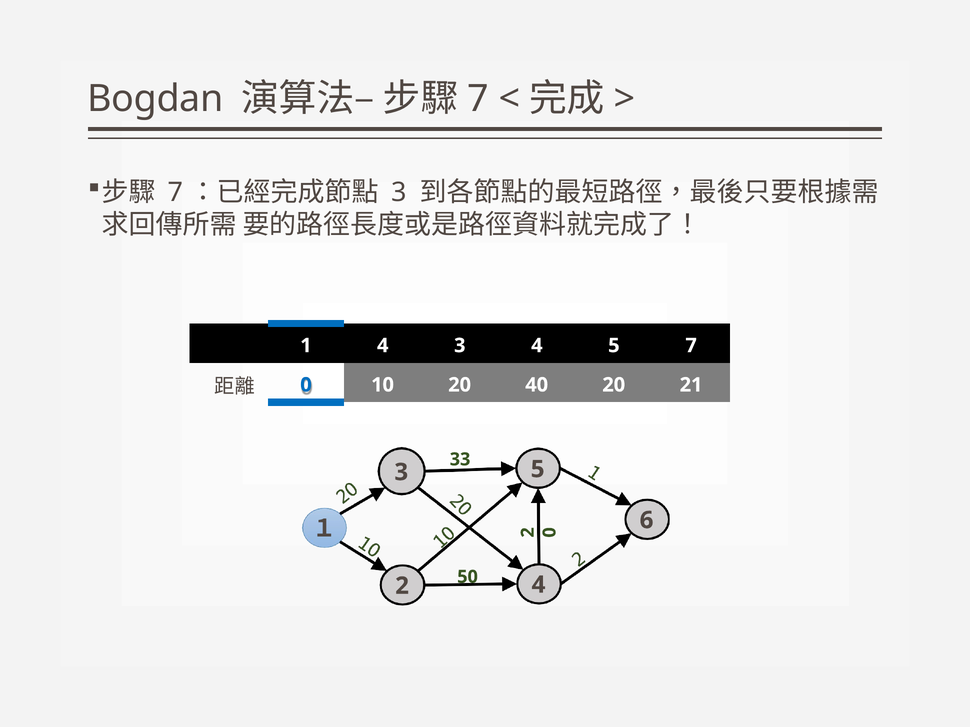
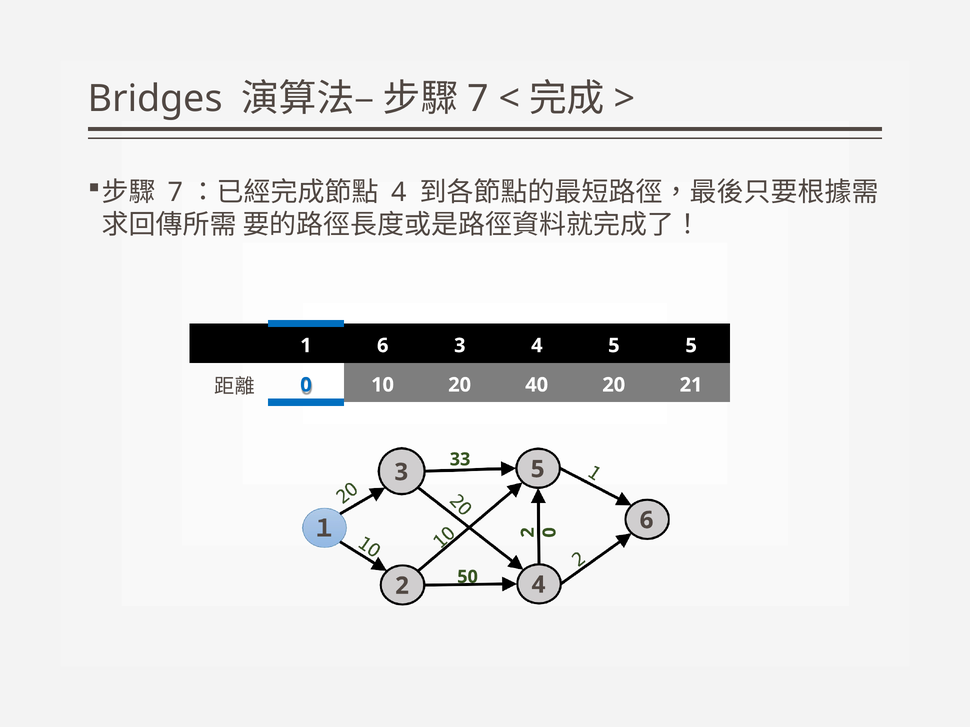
Bogdan: Bogdan -> Bridges (155, 99)
3: 3 -> 4 (399, 193)
1 4: 4 -> 6 (383, 346)
5 7: 7 -> 5 (691, 346)
